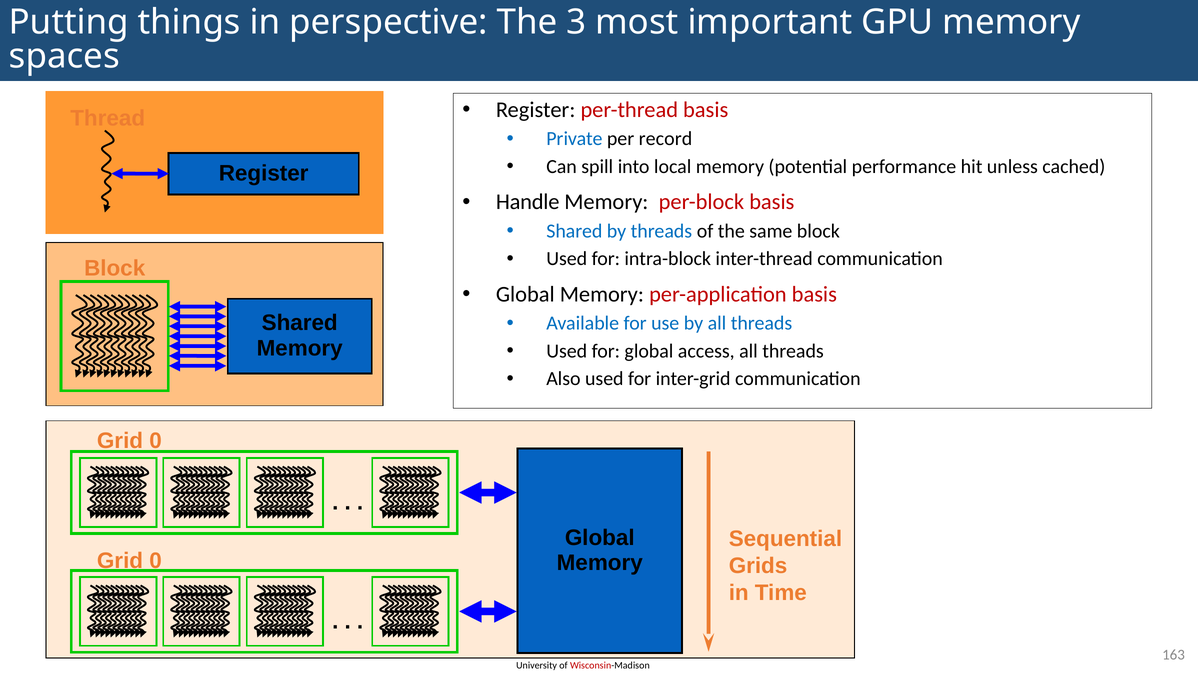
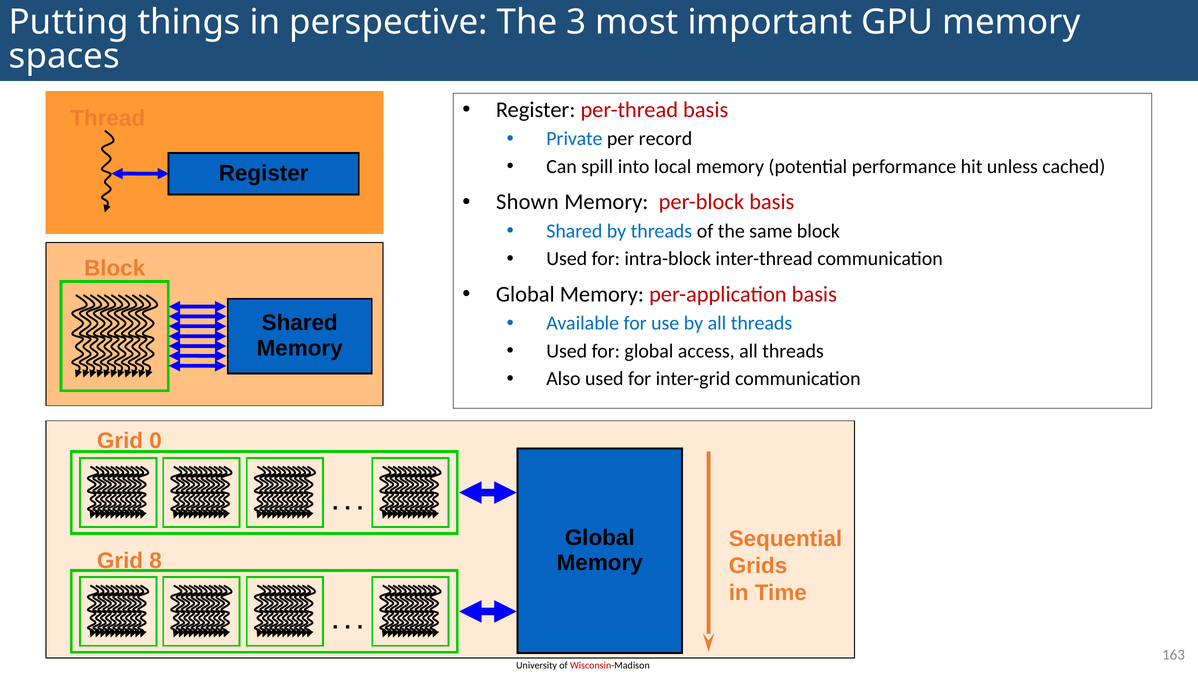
Handle: Handle -> Shown (527, 202)
0: 0 -> 8 (156, 561)
